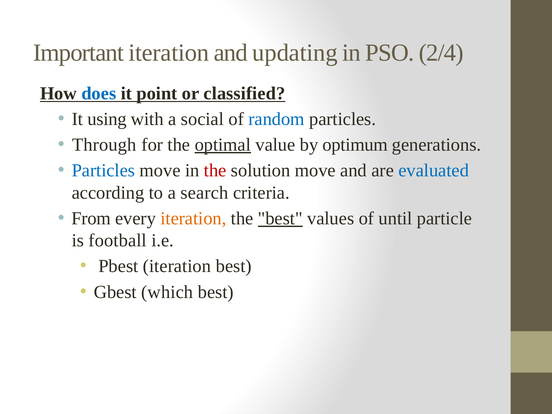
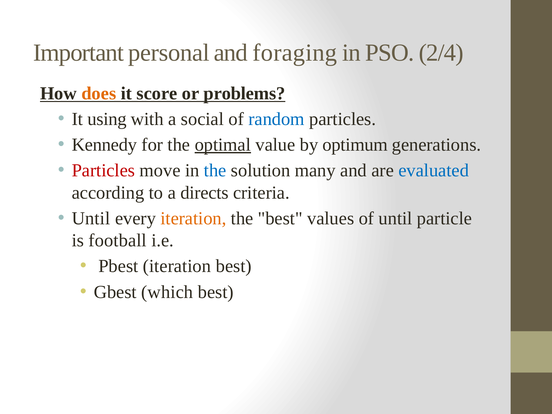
Important iteration: iteration -> personal (169, 53)
updating: updating -> foraging (295, 53)
does colour: blue -> orange (99, 93)
point: point -> score (157, 93)
classified: classified -> problems (245, 93)
Through: Through -> Kennedy (104, 145)
Particles colour: blue -> red (103, 171)
the colour: red -> blue (215, 171)
solution move: move -> many (315, 171)
search: search -> directs (205, 193)
From: From -> Until (91, 218)
best underline: present -> none (280, 218)
